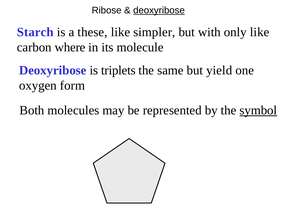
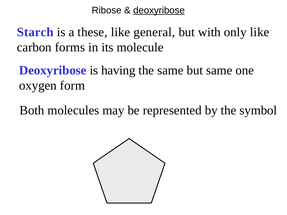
simpler: simpler -> general (154, 32)
where: where -> forms (70, 47)
triplets: triplets -> having (118, 70)
but yield: yield -> same (219, 70)
symbol underline: present -> none (258, 110)
